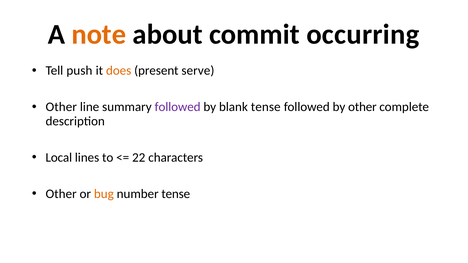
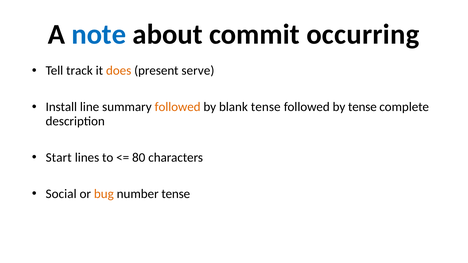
note colour: orange -> blue (99, 34)
push: push -> track (79, 71)
Other: Other -> Install (61, 107)
followed colour: purple -> orange (178, 107)
by other: other -> tense (362, 107)
Local: Local -> Start (59, 158)
22: 22 -> 80 (139, 158)
Other: Other -> Social (61, 194)
